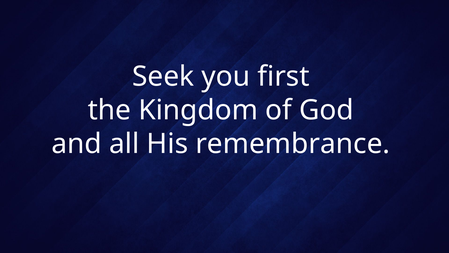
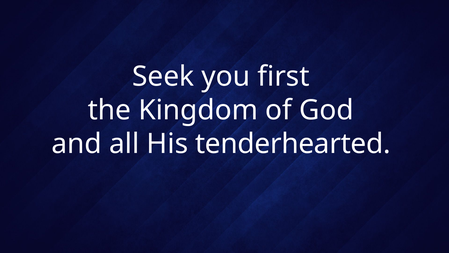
remembrance: remembrance -> tenderhearted (293, 144)
